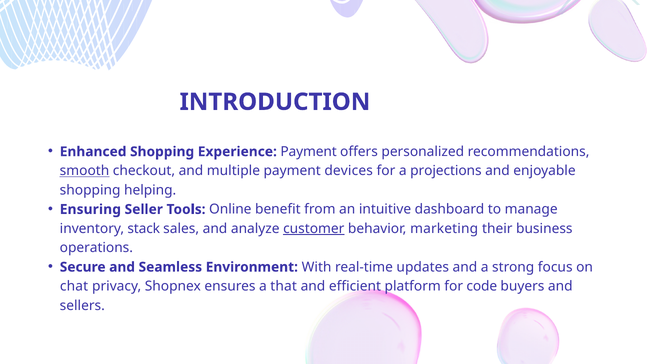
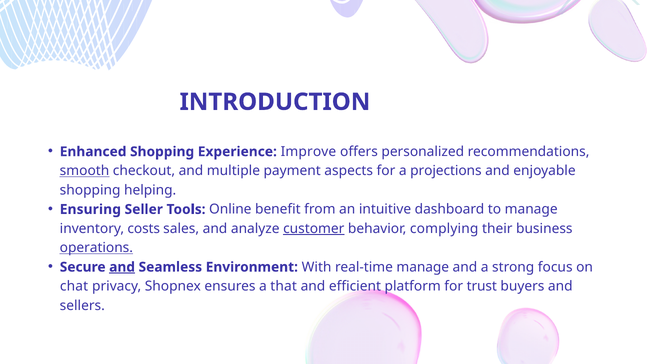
Experience Payment: Payment -> Improve (308, 152)
devices: devices -> aspects (349, 171)
stack: stack -> costs (144, 229)
marketing: marketing -> complying (444, 229)
operations underline: none -> present (96, 248)
and underline: none -> present (122, 267)
real-time updates: updates -> manage (423, 267)
code: code -> trust (482, 286)
